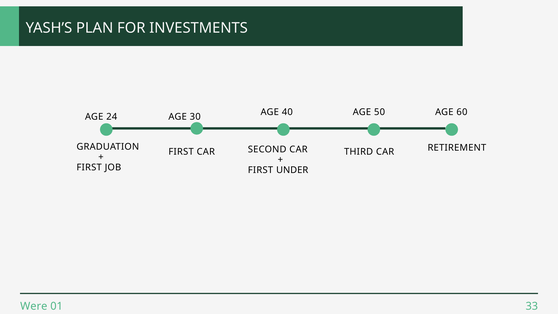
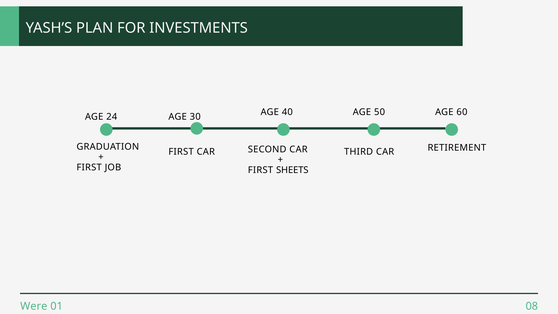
UNDER: UNDER -> SHEETS (292, 170)
33: 33 -> 08 (532, 306)
